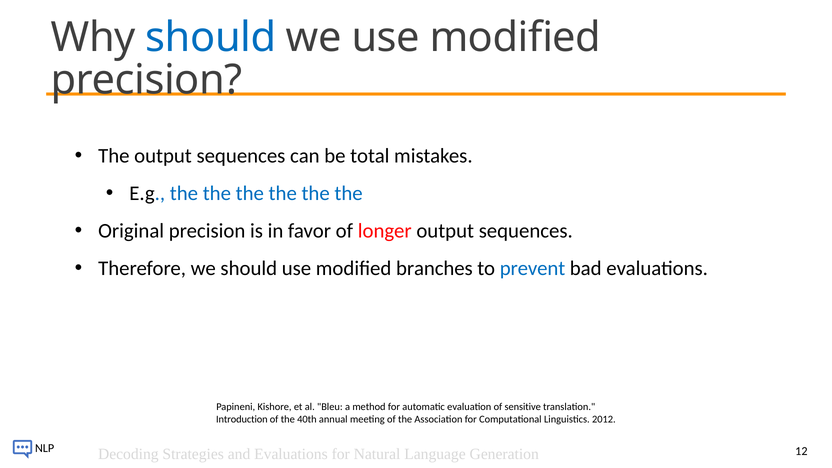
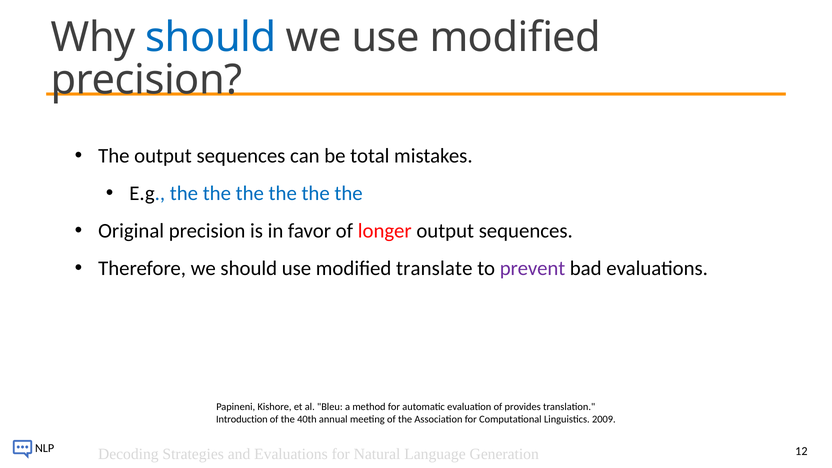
branches: branches -> translate (434, 268)
prevent colour: blue -> purple (532, 268)
sensitive: sensitive -> provides (523, 407)
2012: 2012 -> 2009 (604, 419)
